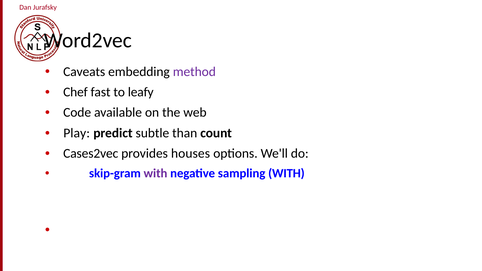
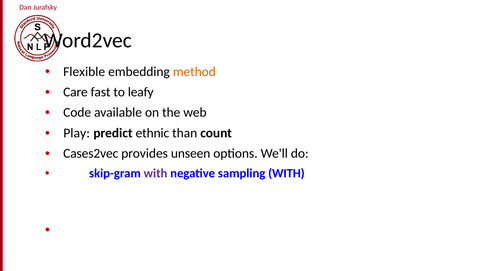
Caveats: Caveats -> Flexible (84, 72)
method colour: purple -> orange (194, 72)
Chef: Chef -> Care (75, 92)
subtle: subtle -> ethnic (152, 133)
houses: houses -> unseen (191, 154)
